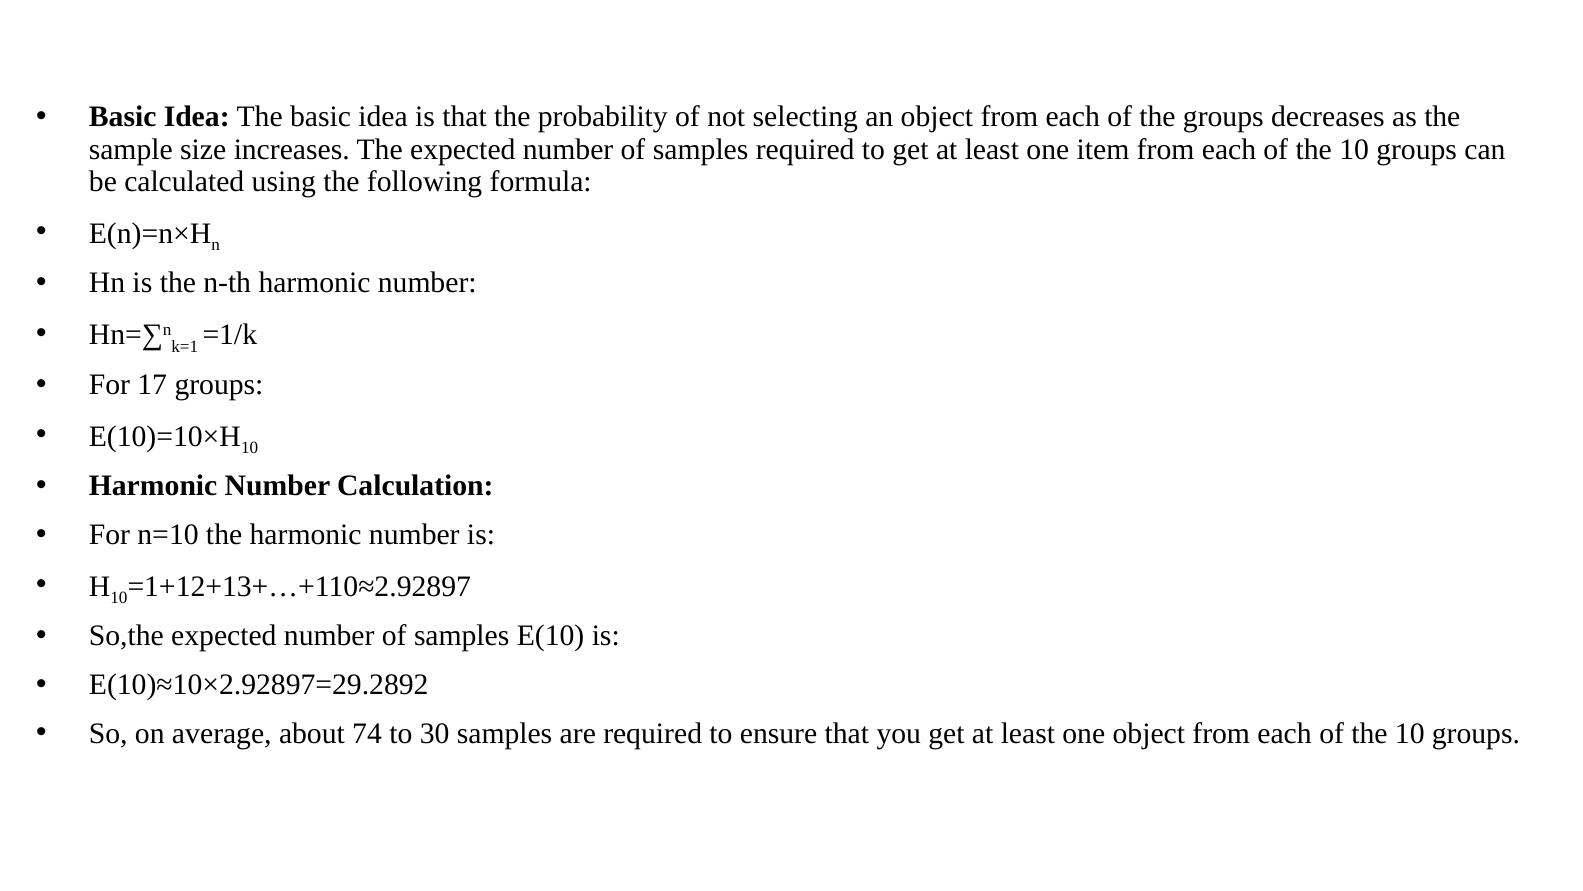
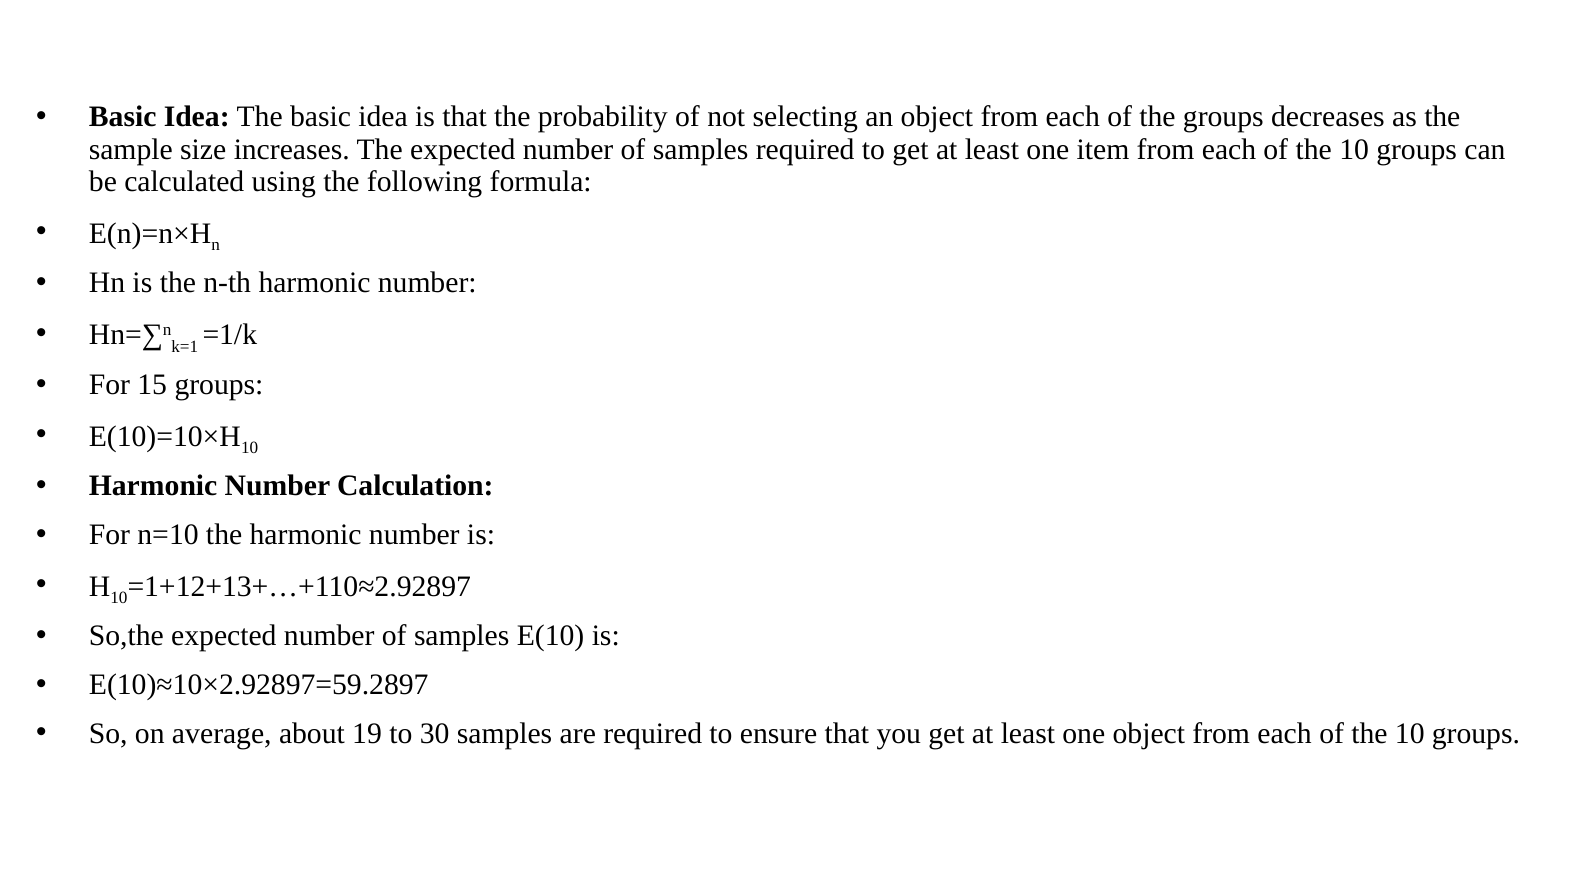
17: 17 -> 15 (152, 384)
E(10)≈10×2.92897=29.2892: E(10)≈10×2.92897=29.2892 -> E(10)≈10×2.92897=59.2897 (259, 684)
74: 74 -> 19 (367, 733)
